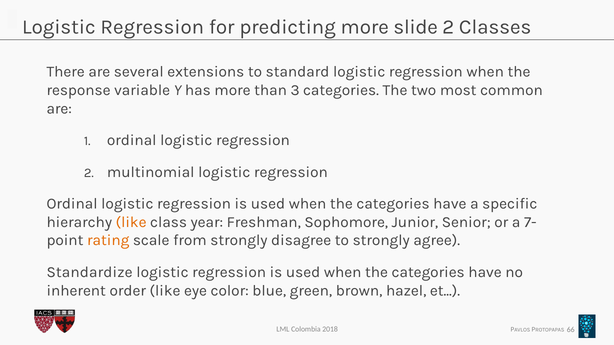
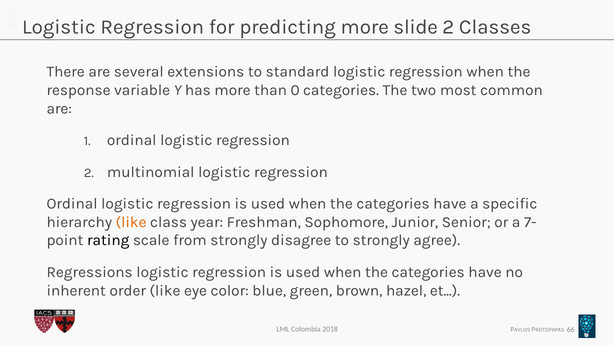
3: 3 -> 0 (295, 90)
rating colour: orange -> black (108, 241)
Standardize: Standardize -> Regressions (90, 272)
